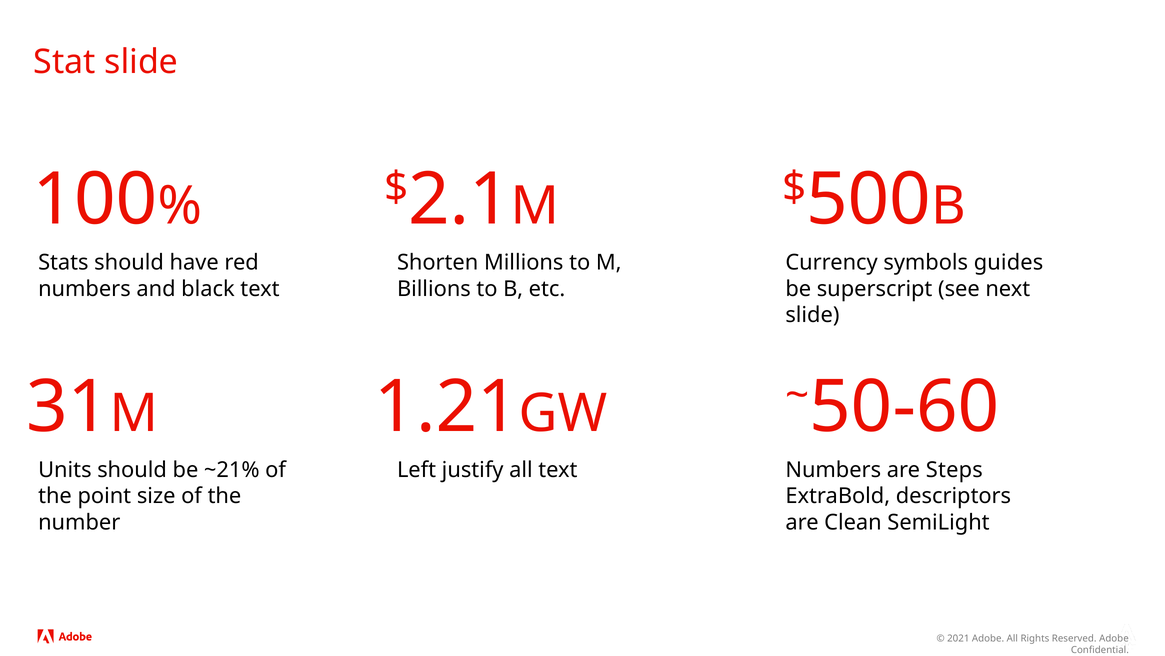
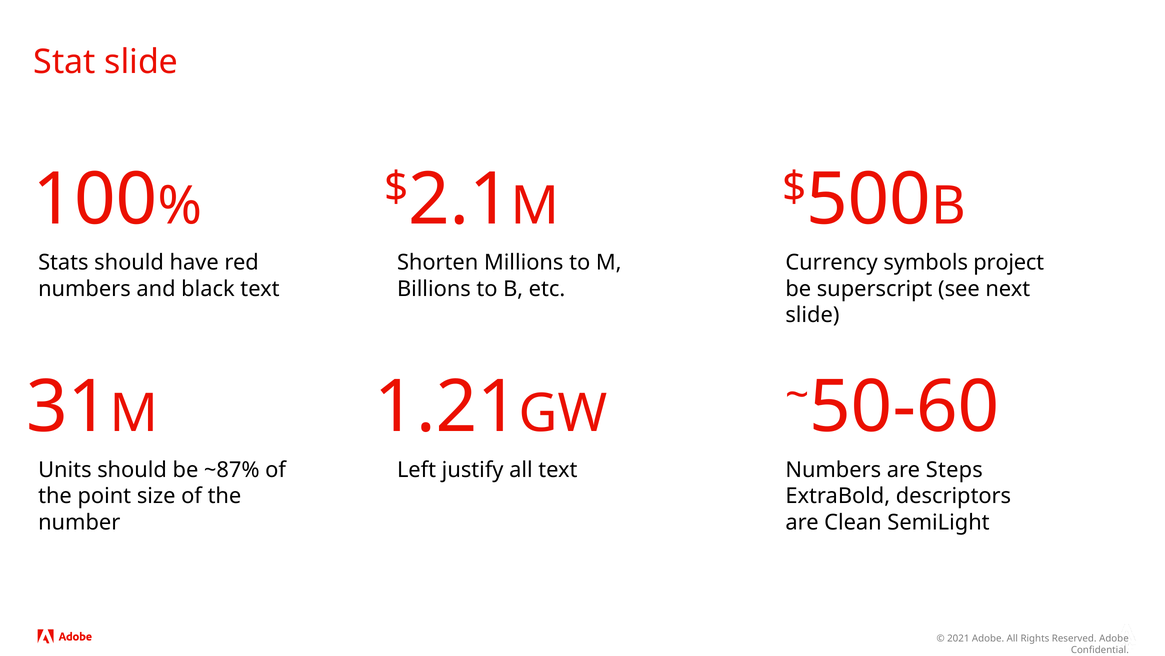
guides: guides -> project (1009, 262)
~21%: ~21% -> ~87% (232, 469)
